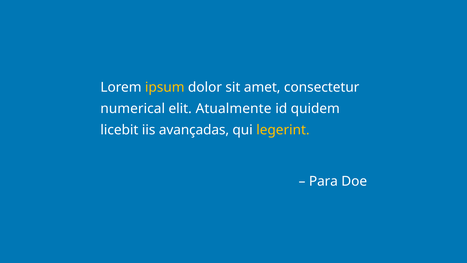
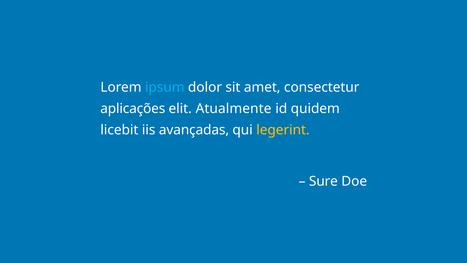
ipsum colour: yellow -> light blue (165, 87)
numerical: numerical -> aplicações (133, 108)
Para: Para -> Sure (323, 181)
